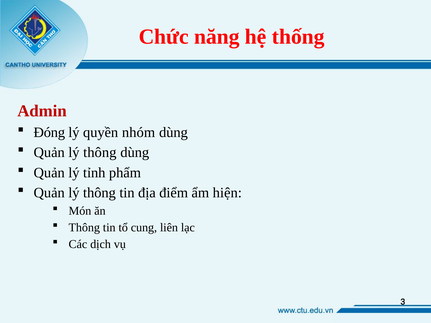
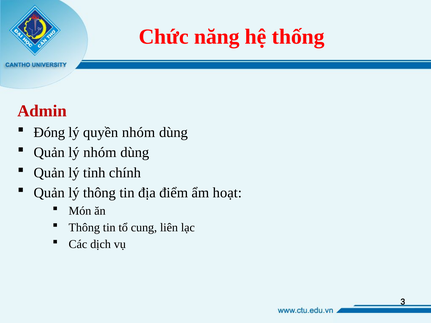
thông: thông -> nhóm (100, 153)
phẩm: phẩm -> chính (125, 173)
hiện: hiện -> hoạt (227, 193)
